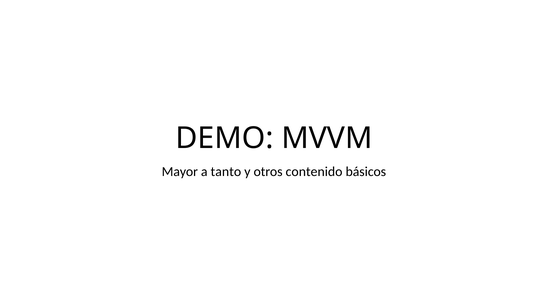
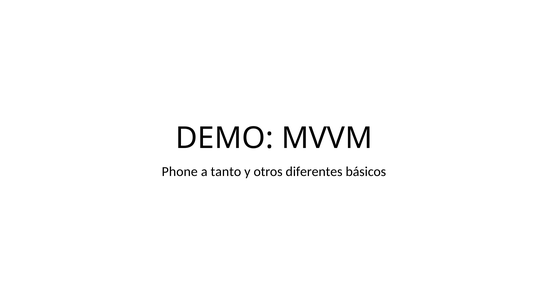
Mayor: Mayor -> Phone (180, 172)
contenido: contenido -> diferentes (314, 172)
